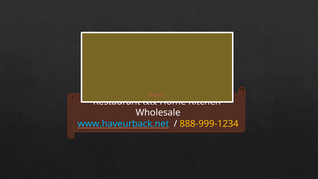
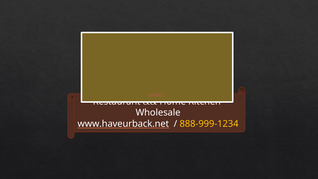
www.haveurback.net colour: light blue -> white (123, 124)
